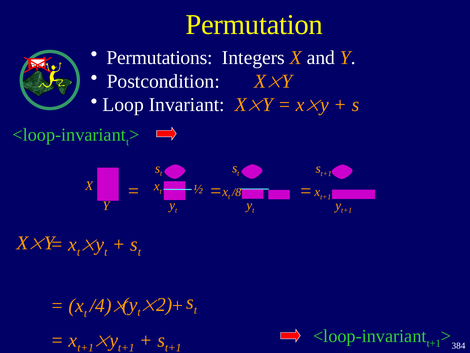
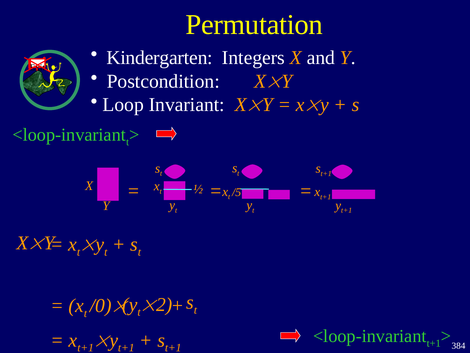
Permutations: Permutations -> Kindergarten (160, 58)
/8: /8 -> /5 (237, 192)
/4: /4 -> /0 (101, 305)
